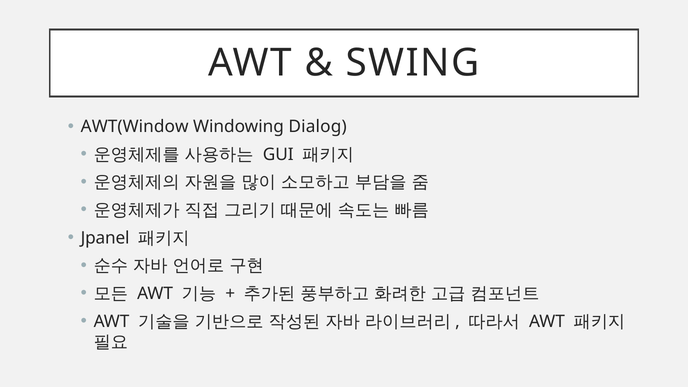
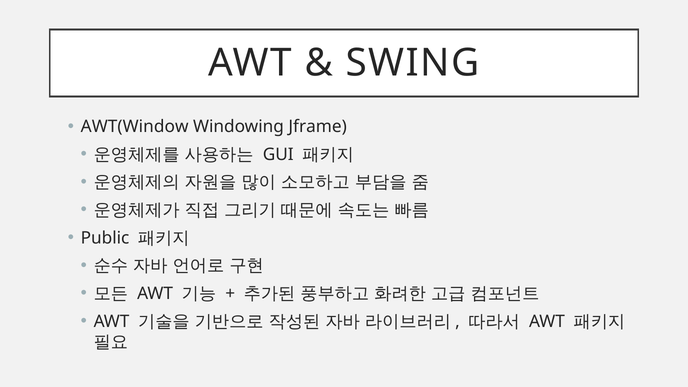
Dialog: Dialog -> Jframe (318, 127)
Jpanel: Jpanel -> Public (105, 238)
